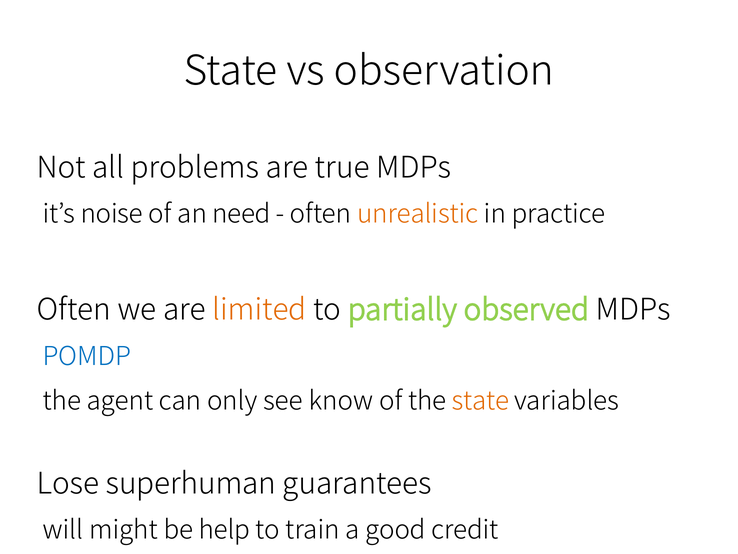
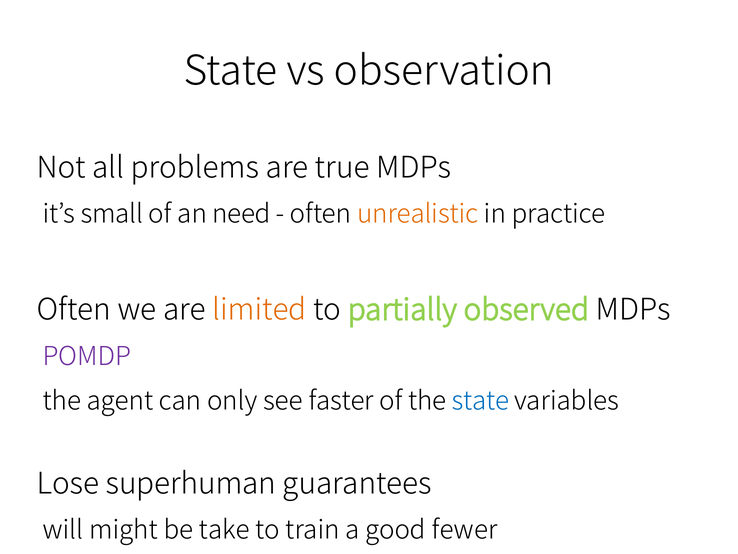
noise: noise -> small (112, 214)
POMDP colour: blue -> purple (87, 356)
know: know -> faster (341, 401)
state colour: orange -> blue (481, 401)
help: help -> take (224, 530)
credit: credit -> fewer (465, 530)
